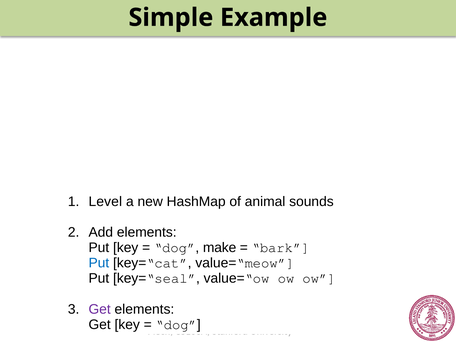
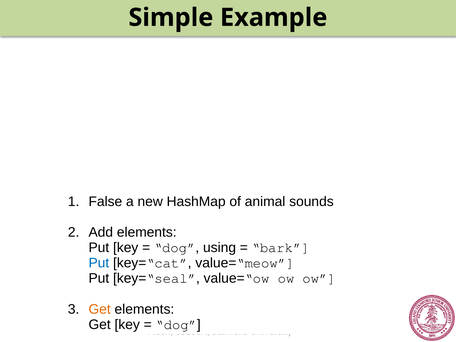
Level: Level -> False (105, 201)
make: make -> using (220, 248)
Get colour: purple -> orange (100, 309)
